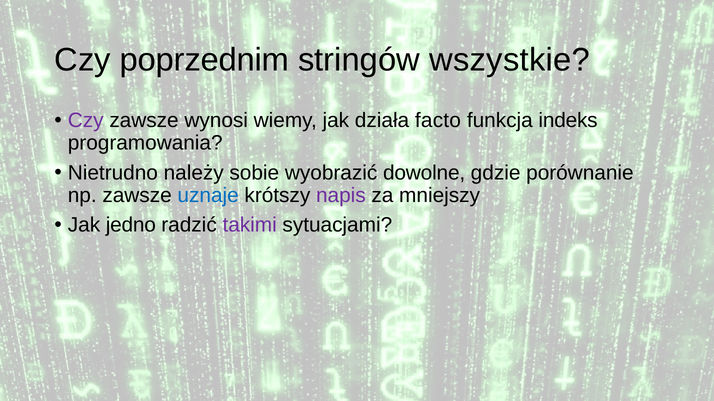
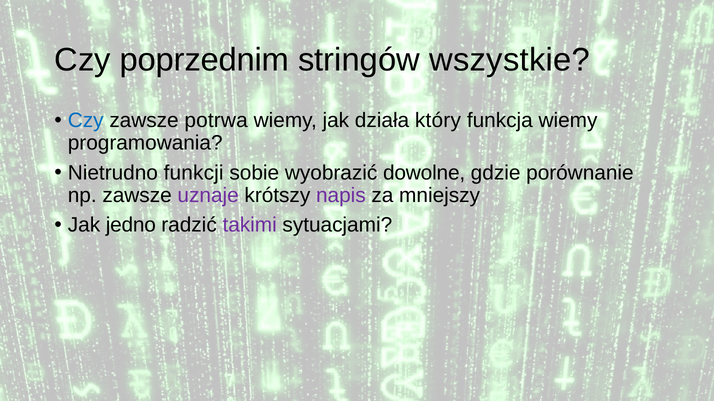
Czy colour: purple -> blue (86, 121)
wynosi: wynosi -> potrwa (216, 121)
facto: facto -> który (438, 121)
funkcja indeks: indeks -> wiemy (568, 121)
należy: należy -> funkcji (194, 173)
uznaje colour: blue -> purple (208, 195)
